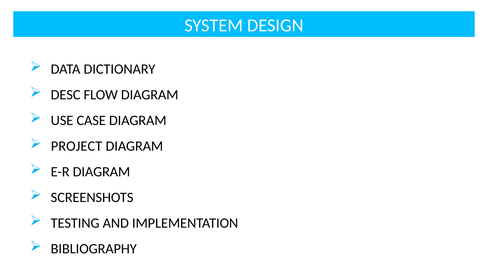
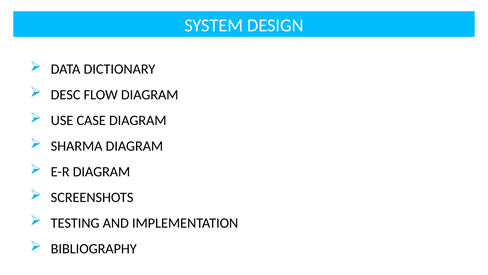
PROJECT: PROJECT -> SHARMA (77, 146)
